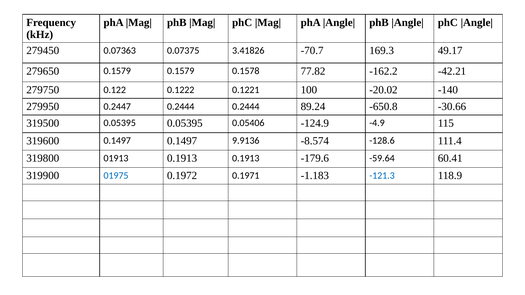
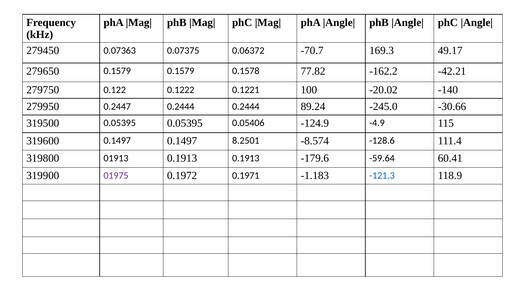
3.41826: 3.41826 -> 0.06372 (248, 51)
-650.8: -650.8 -> -245.0 (383, 107)
9.9136: 9.9136 -> 8.2501 (246, 141)
01975 colour: blue -> purple (116, 176)
